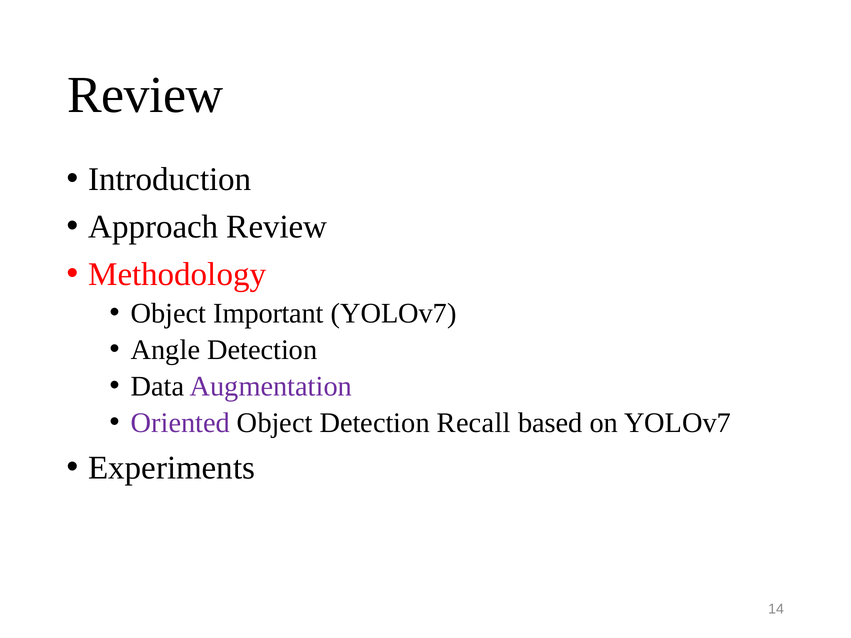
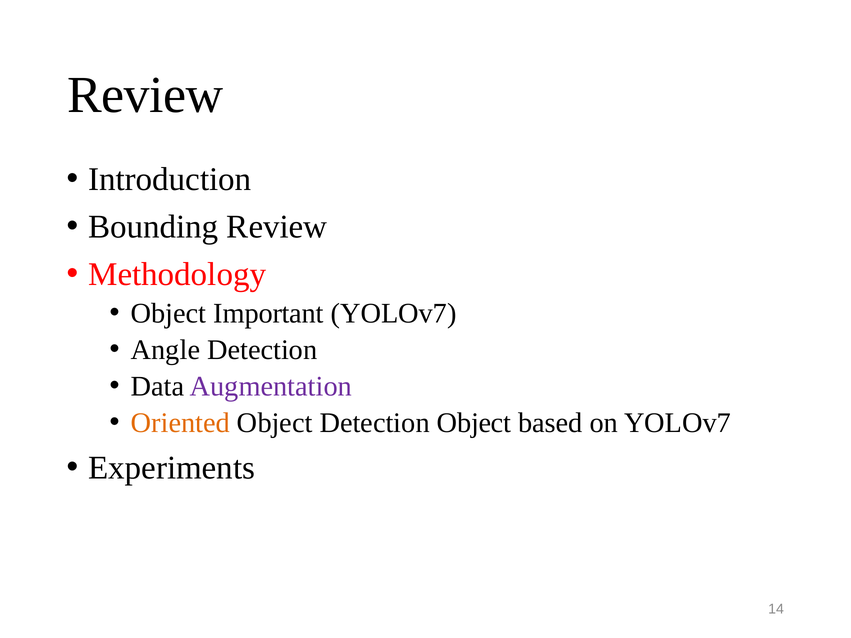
Approach: Approach -> Bounding (153, 227)
Oriented colour: purple -> orange (180, 423)
Detection Recall: Recall -> Object (474, 423)
